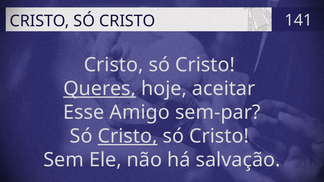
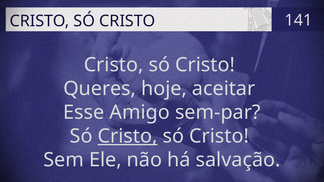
Queres underline: present -> none (100, 89)
